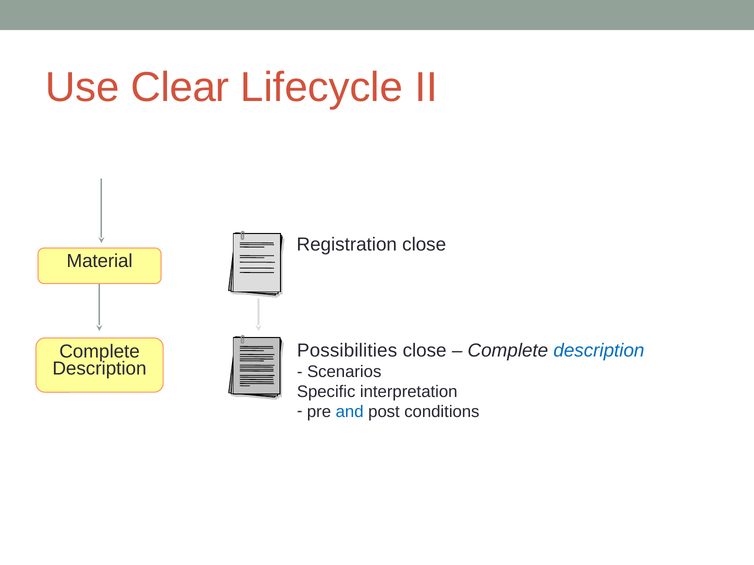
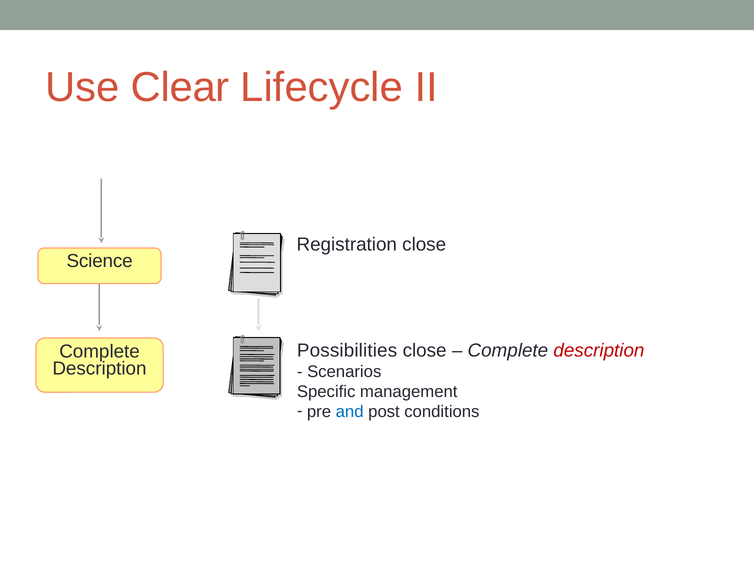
Material: Material -> Science (100, 261)
description colour: blue -> red (599, 351)
interpretation: interpretation -> management (409, 392)
